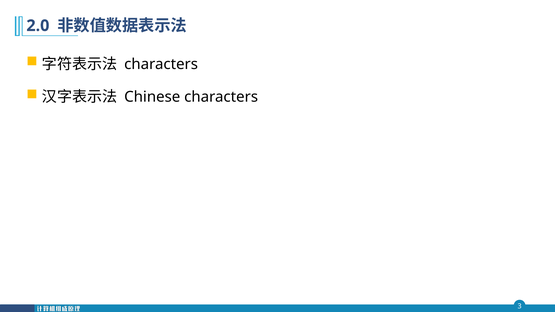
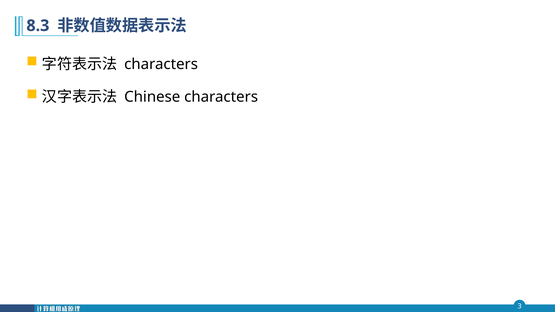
2.0: 2.0 -> 8.3 (38, 26)
